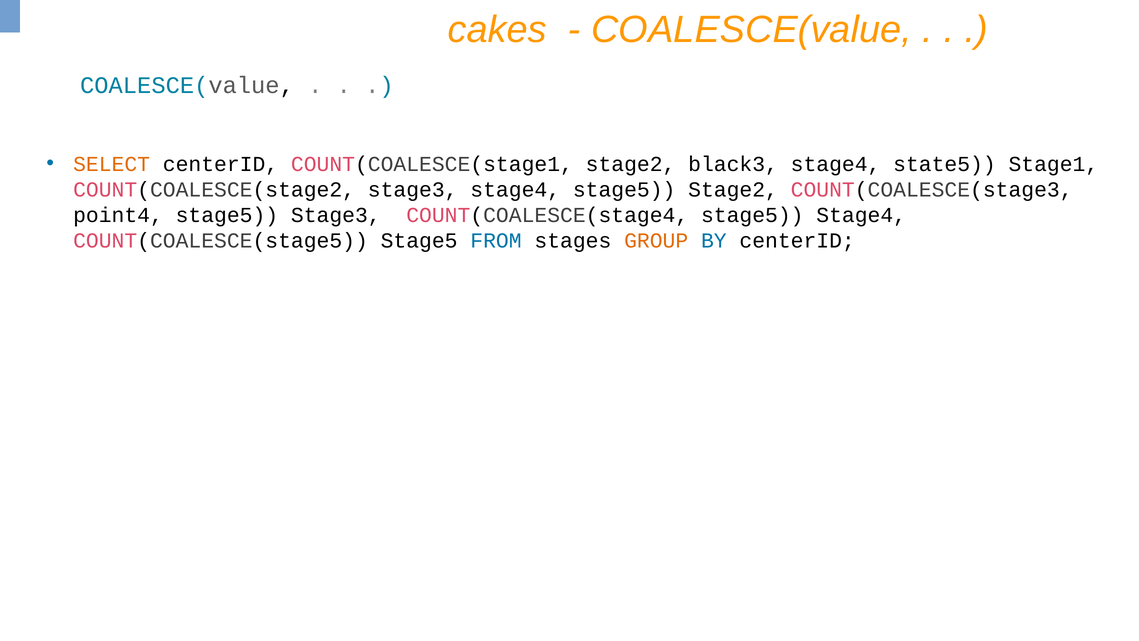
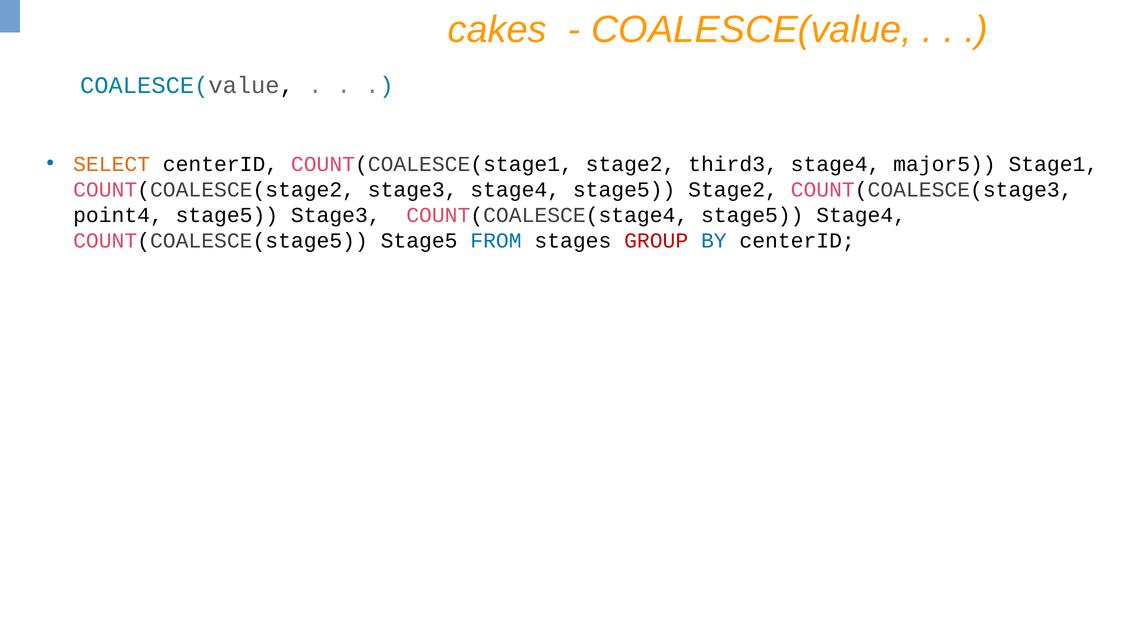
black3: black3 -> third3 (733, 164)
state5: state5 -> major5 (944, 164)
GROUP colour: orange -> red (656, 241)
